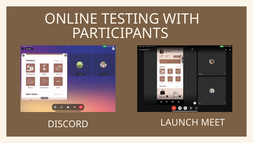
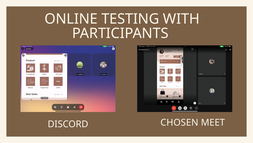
LAUNCH: LAUNCH -> CHOSEN (179, 122)
